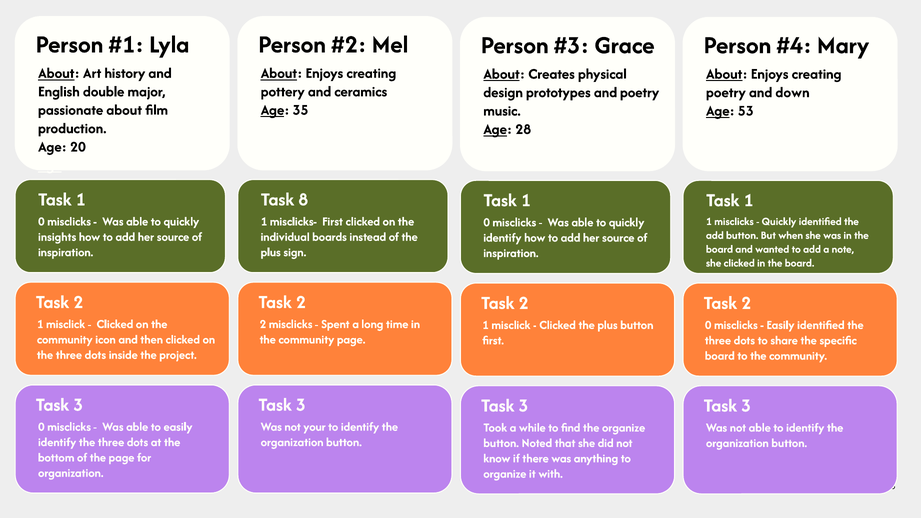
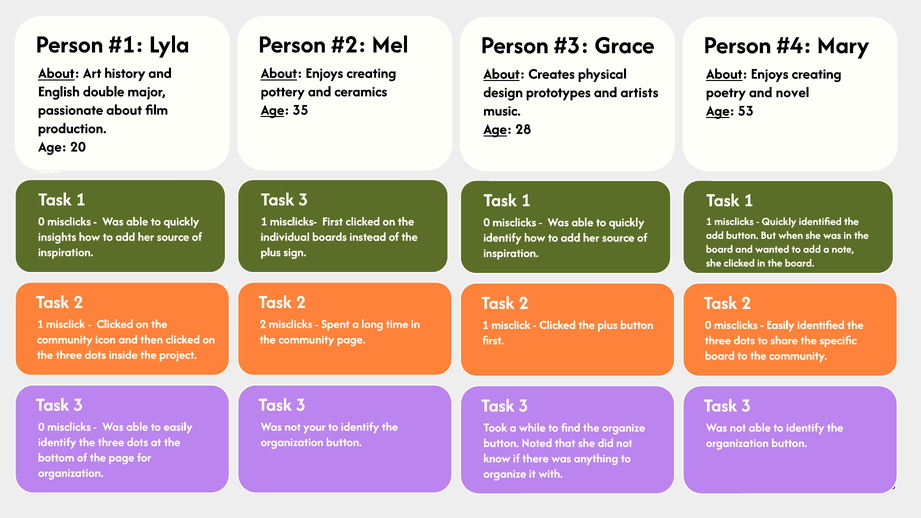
and poetry: poetry -> artists (639, 92)
down: down -> novel (792, 92)
8: 8 -> 3 (303, 199)
